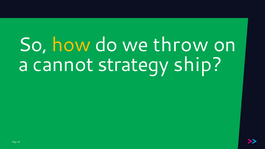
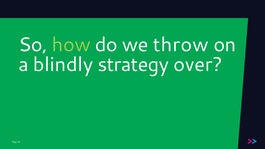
how colour: yellow -> light green (71, 45)
cannot: cannot -> blindly (63, 65)
ship: ship -> over (198, 65)
